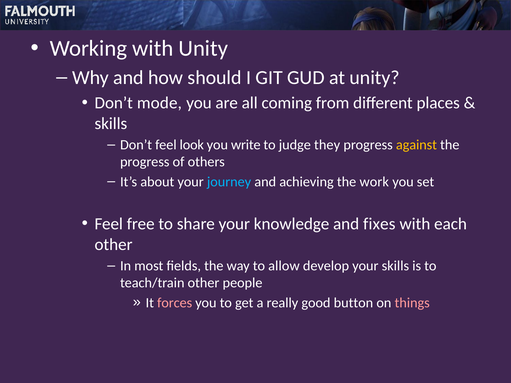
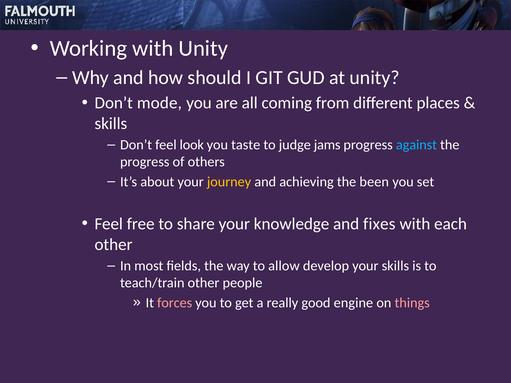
write: write -> taste (246, 145)
they: they -> jams (327, 145)
against colour: yellow -> light blue (416, 145)
journey colour: light blue -> yellow (229, 182)
work: work -> been (374, 182)
button: button -> engine (353, 303)
